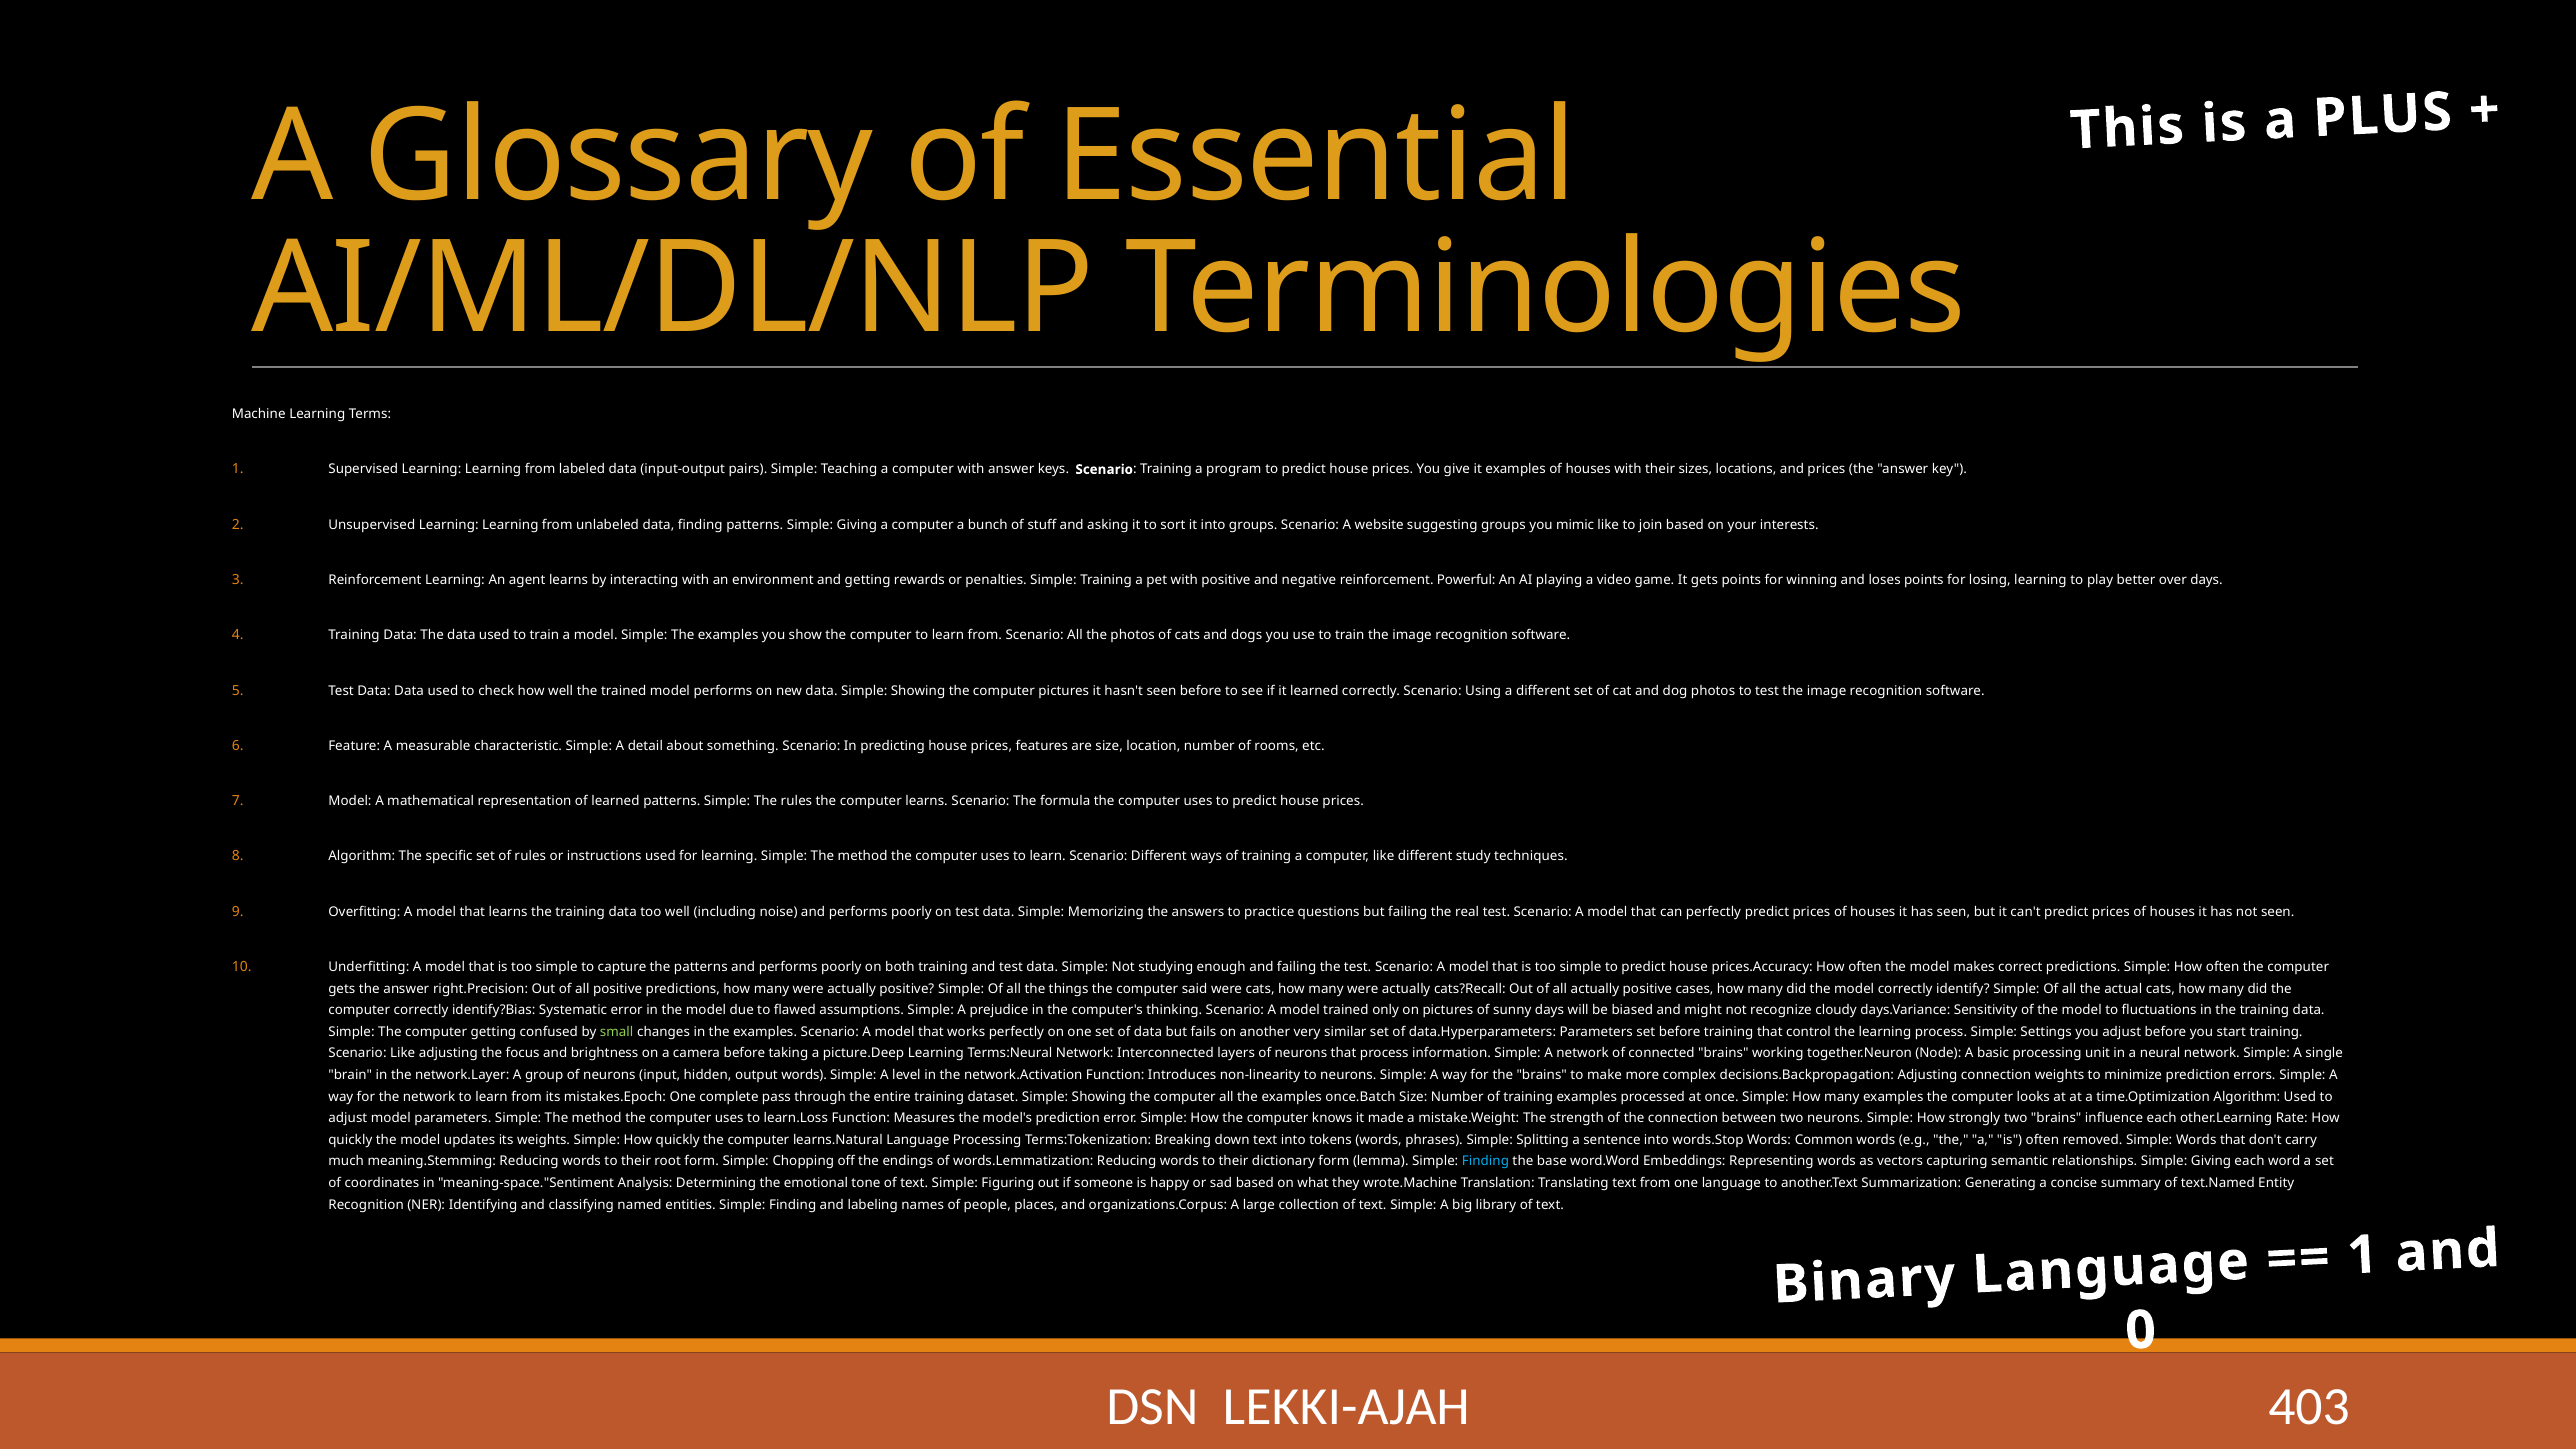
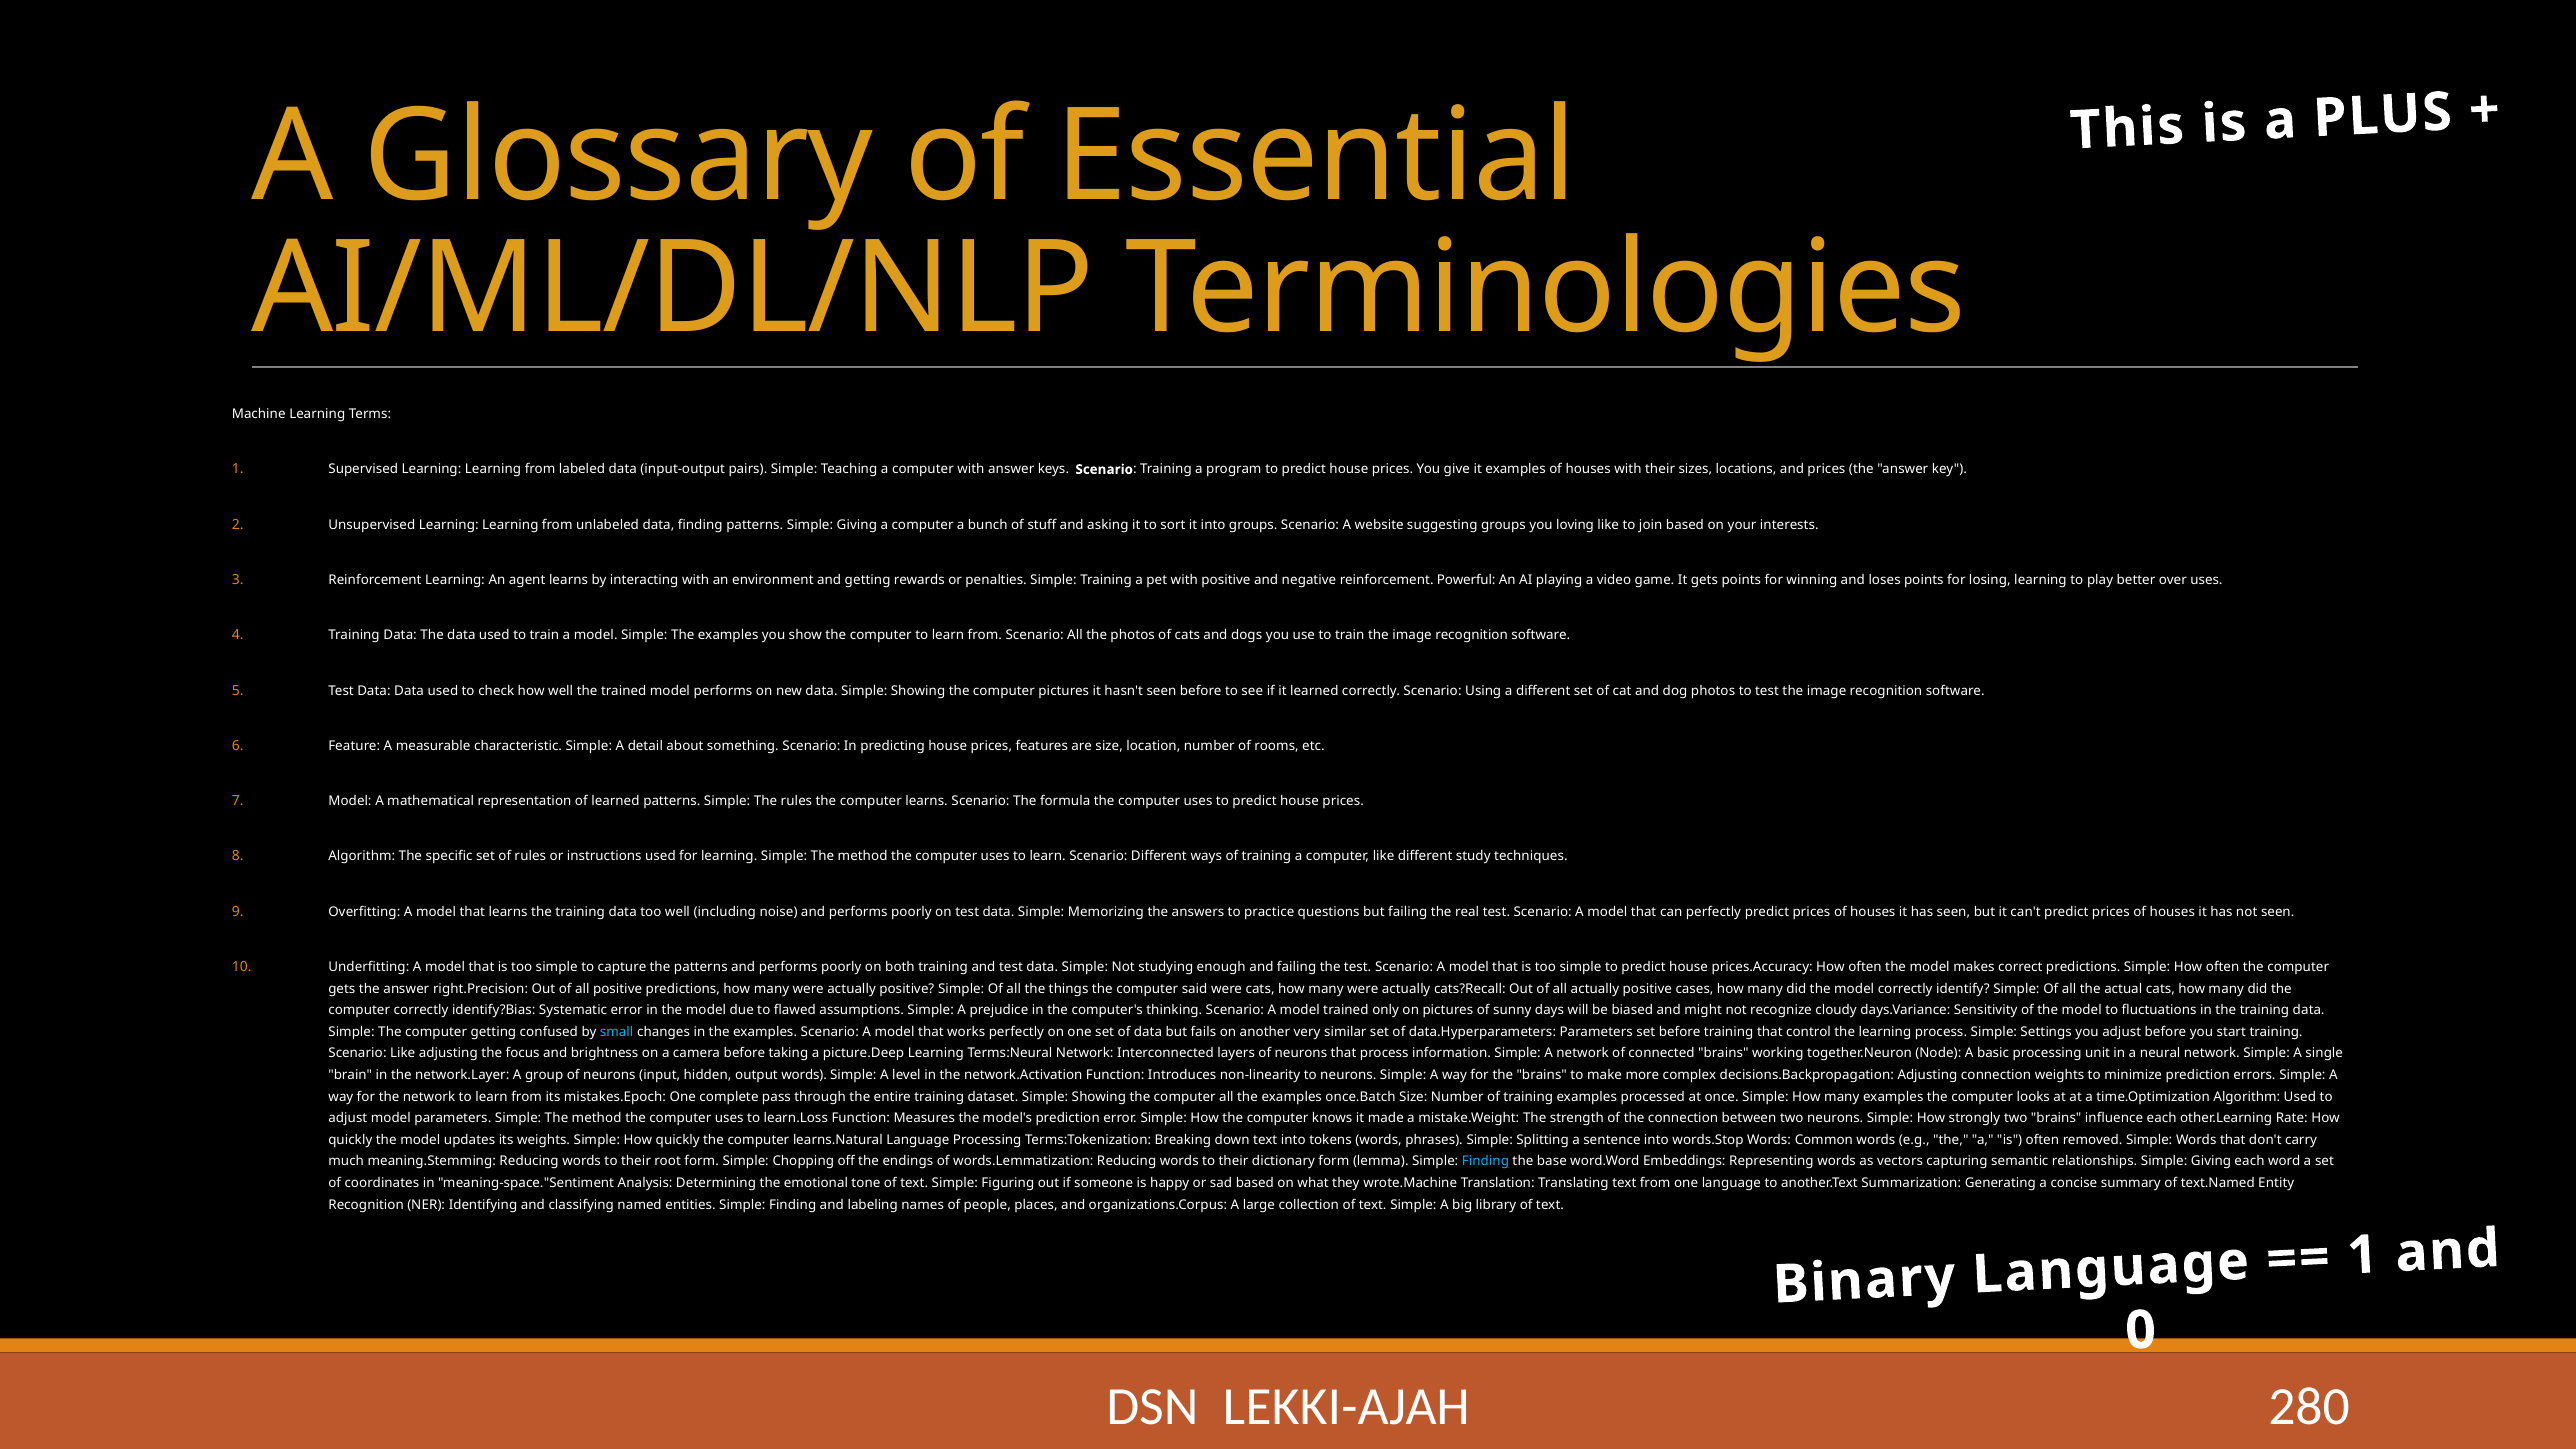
mimic: mimic -> loving (1575, 525)
over days: days -> uses (2206, 580)
small colour: light green -> light blue (617, 1032)
403: 403 -> 280 (2309, 1406)
